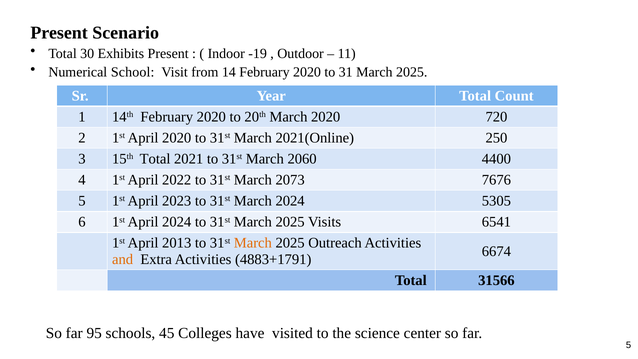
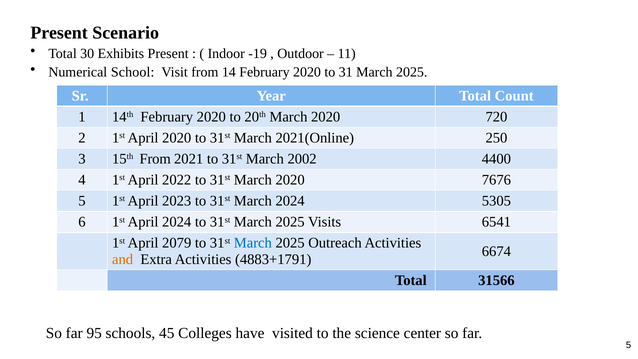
15th Total: Total -> From (155, 159)
2060: 2060 -> 2002 (302, 159)
31st March 2073: 2073 -> 2020 (290, 180)
2013: 2013 -> 2079 (177, 243)
March colour: orange -> blue (253, 243)
